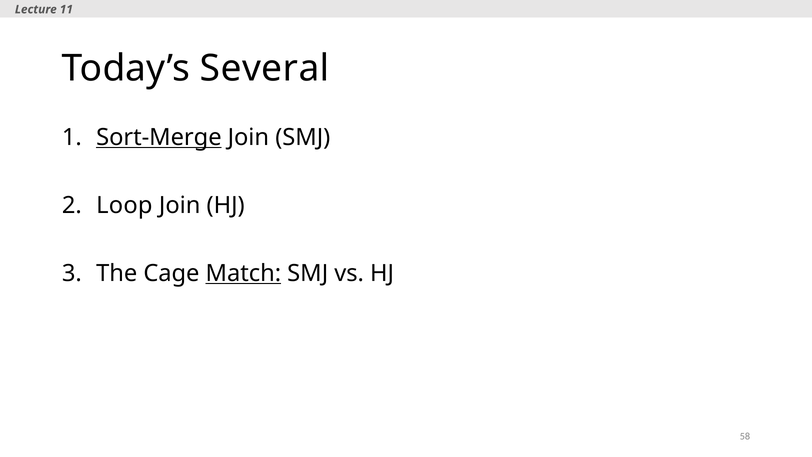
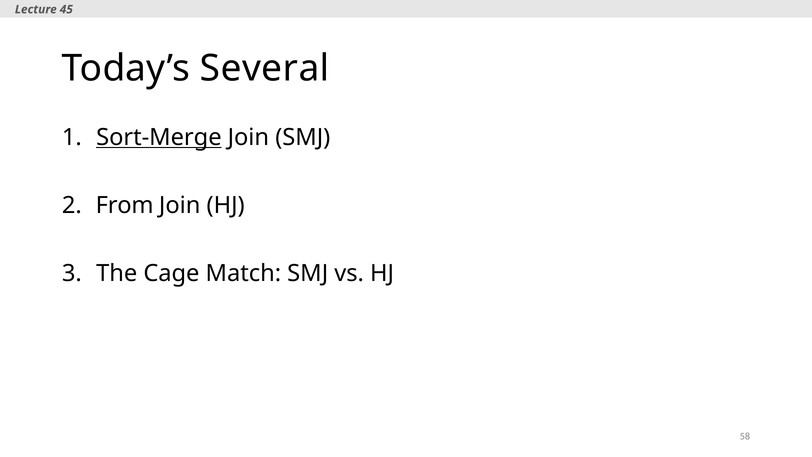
11: 11 -> 45 (66, 9)
Loop: Loop -> From (125, 205)
Match underline: present -> none (243, 273)
